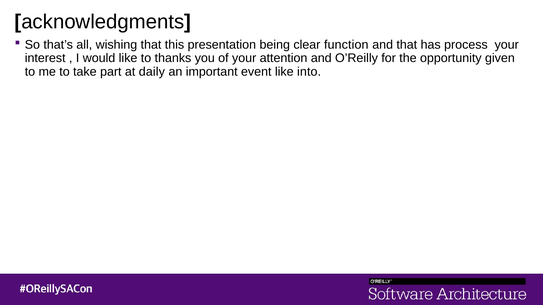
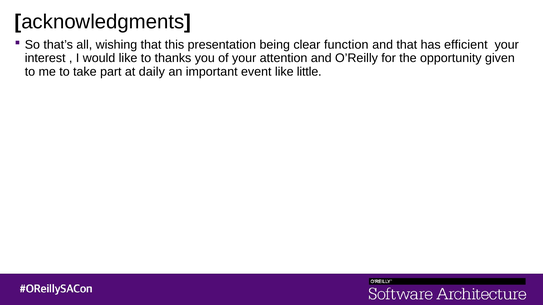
process: process -> efficient (466, 45)
into: into -> little (309, 72)
